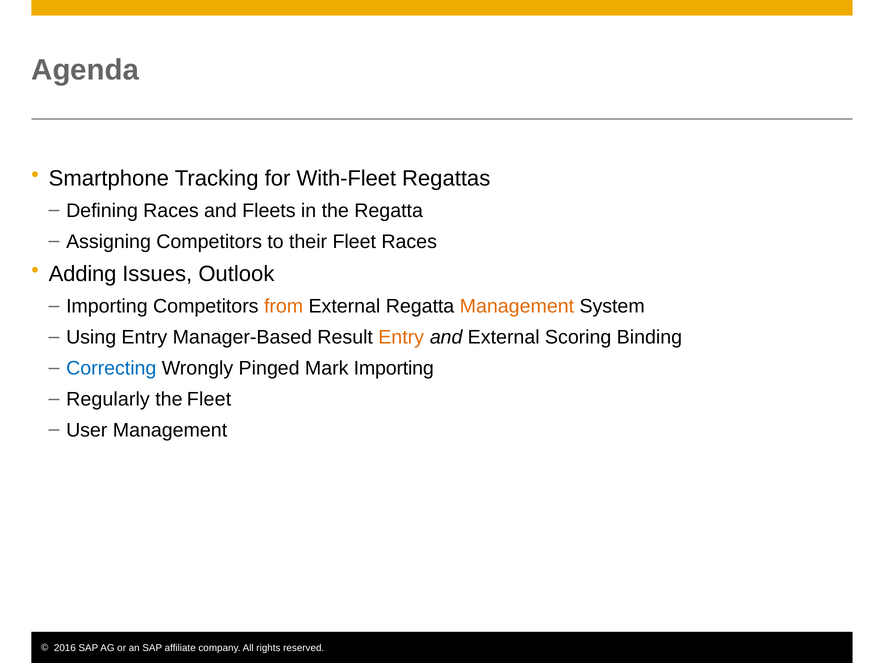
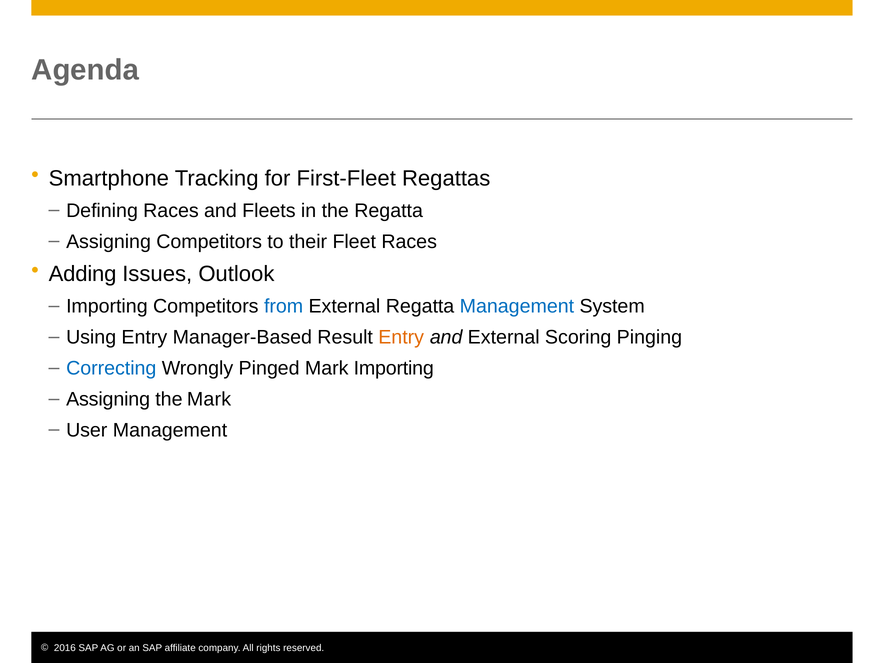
With-Fleet: With-Fleet -> First-Fleet (346, 178)
from colour: orange -> blue (284, 306)
Management colour: orange -> blue (517, 306)
Binding: Binding -> Pinging (649, 337)
Regularly: Regularly -> Assigning (108, 399)
the Fleet: Fleet -> Mark (209, 399)
